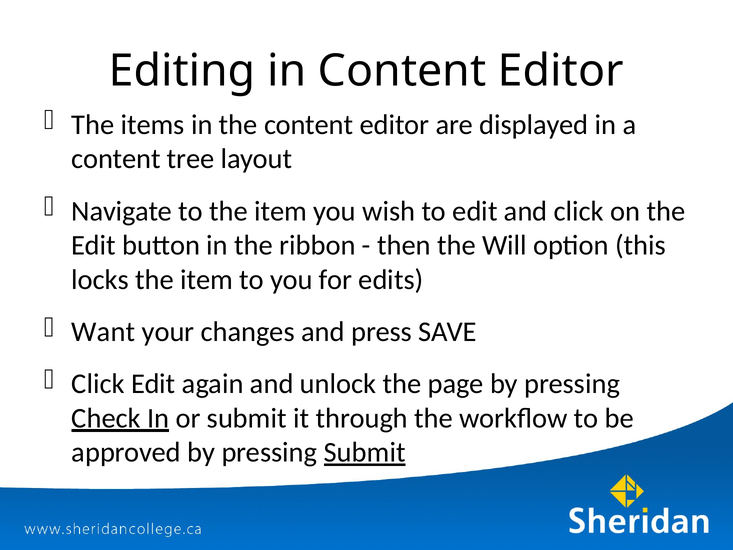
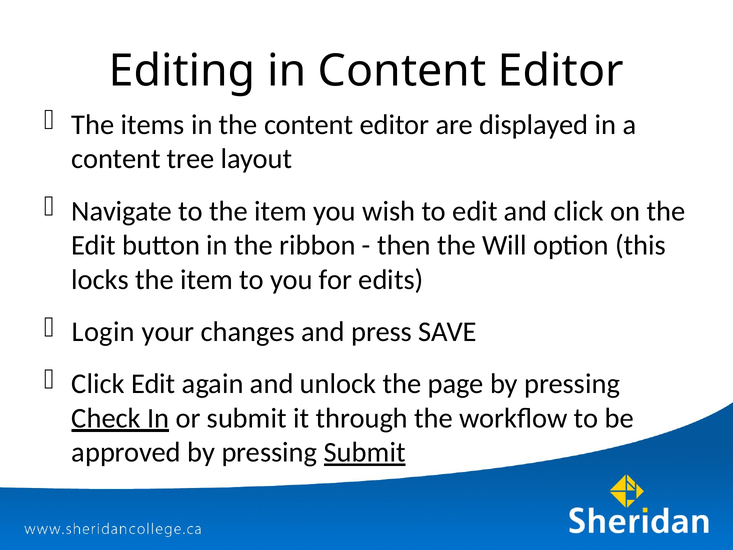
Want: Want -> Login (103, 332)
